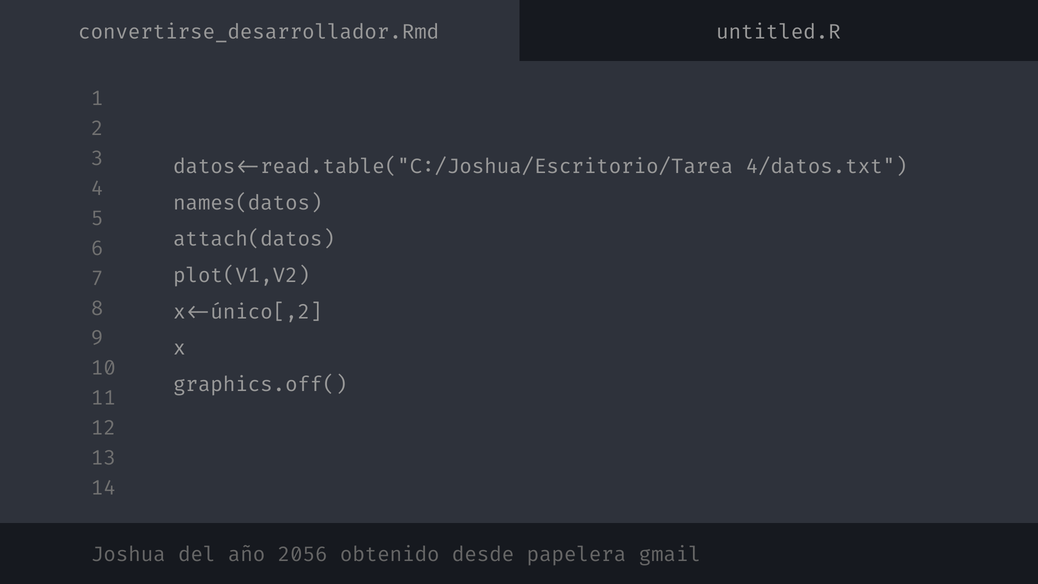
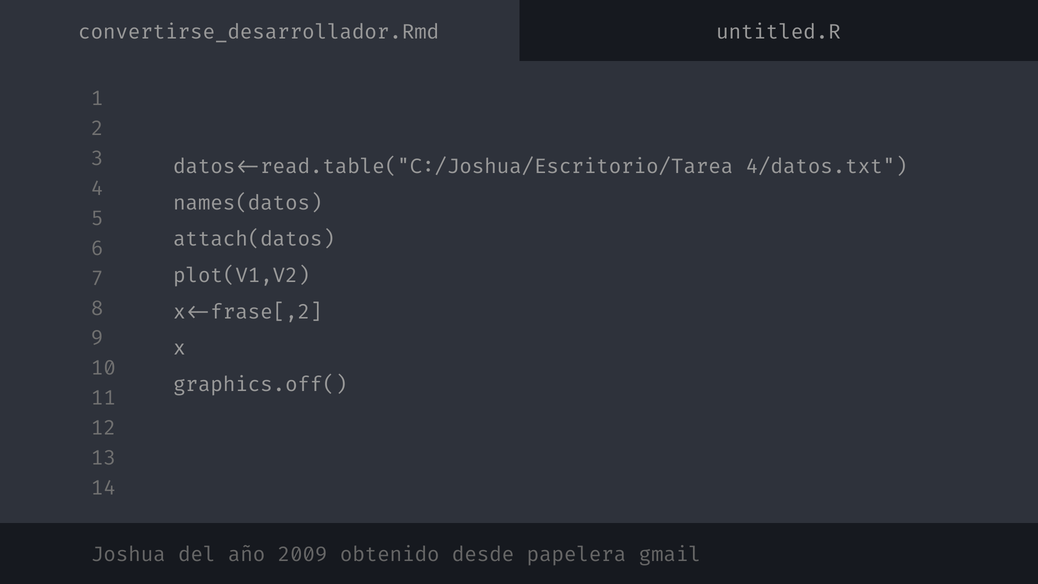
x<-único[,2: x<-único[,2 -> x<-frase[,2 (248, 312)
2056: 2056 -> 2009 (303, 555)
